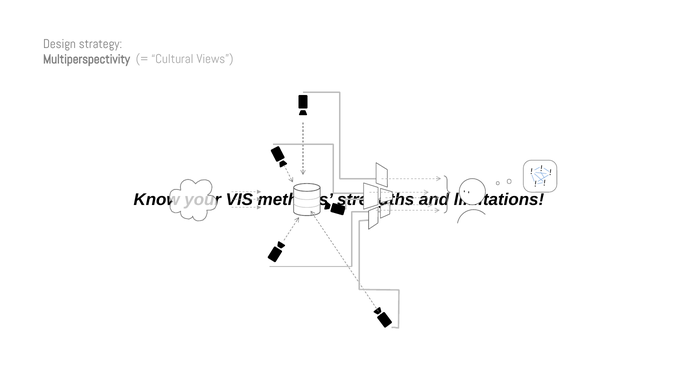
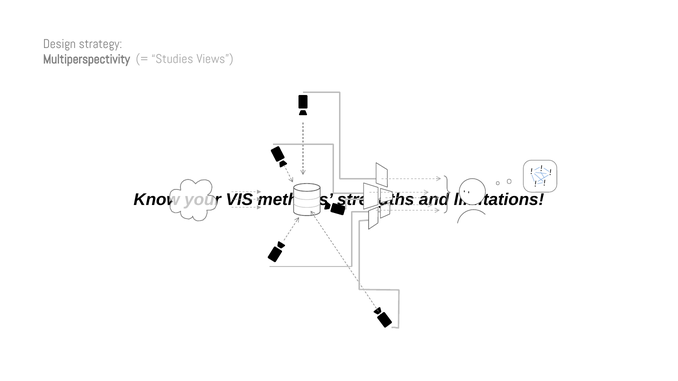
Cultural: Cultural -> Studies (172, 59)
